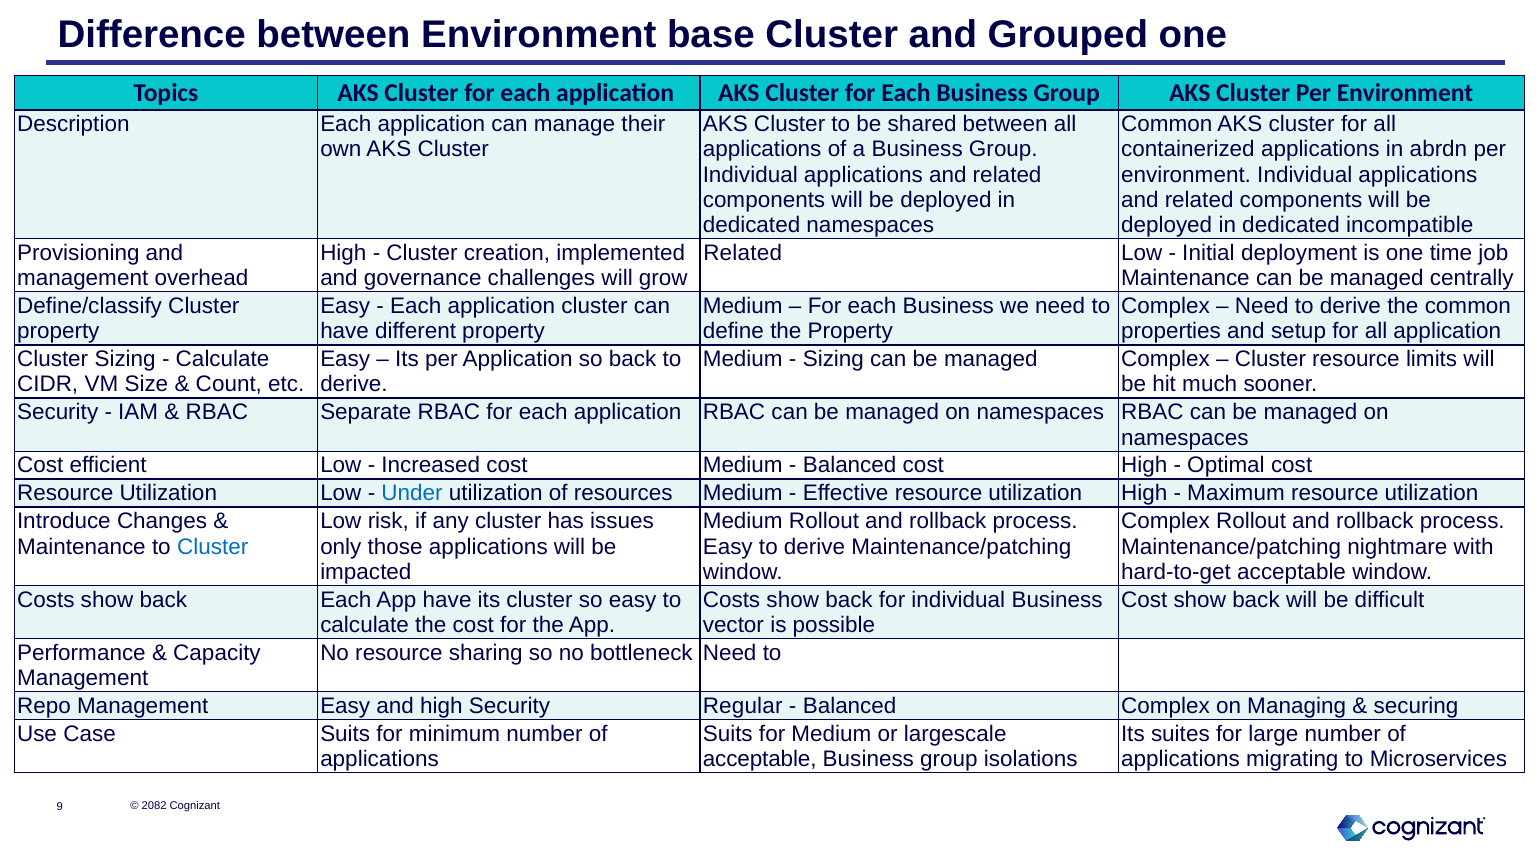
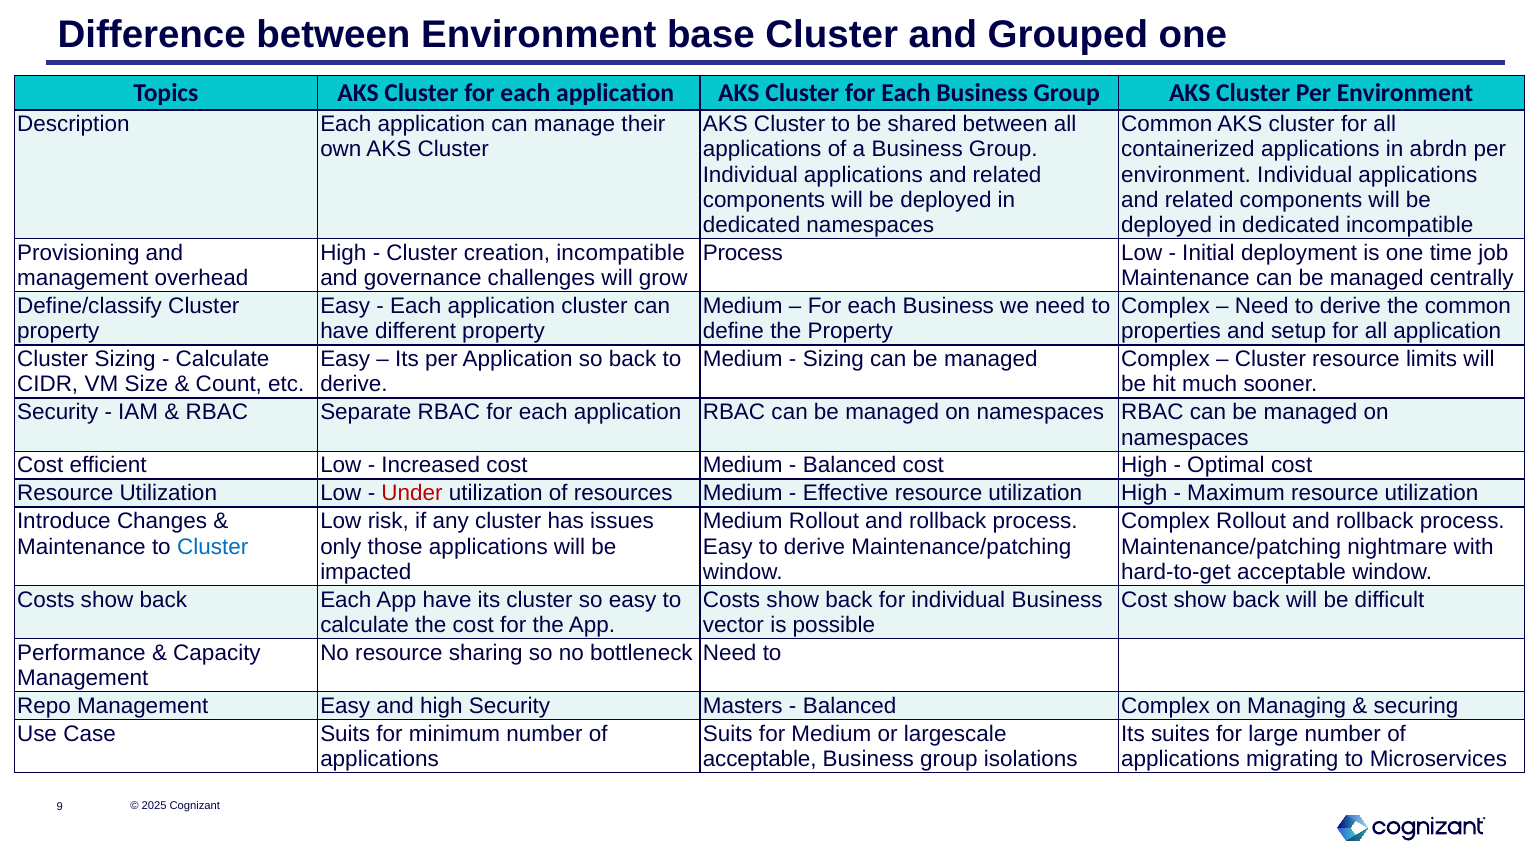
creation implemented: implemented -> incompatible (621, 253)
Related: Related -> Process (743, 253)
Under colour: blue -> red (412, 494)
Regular: Regular -> Masters (743, 706)
2082: 2082 -> 2025 (154, 807)
